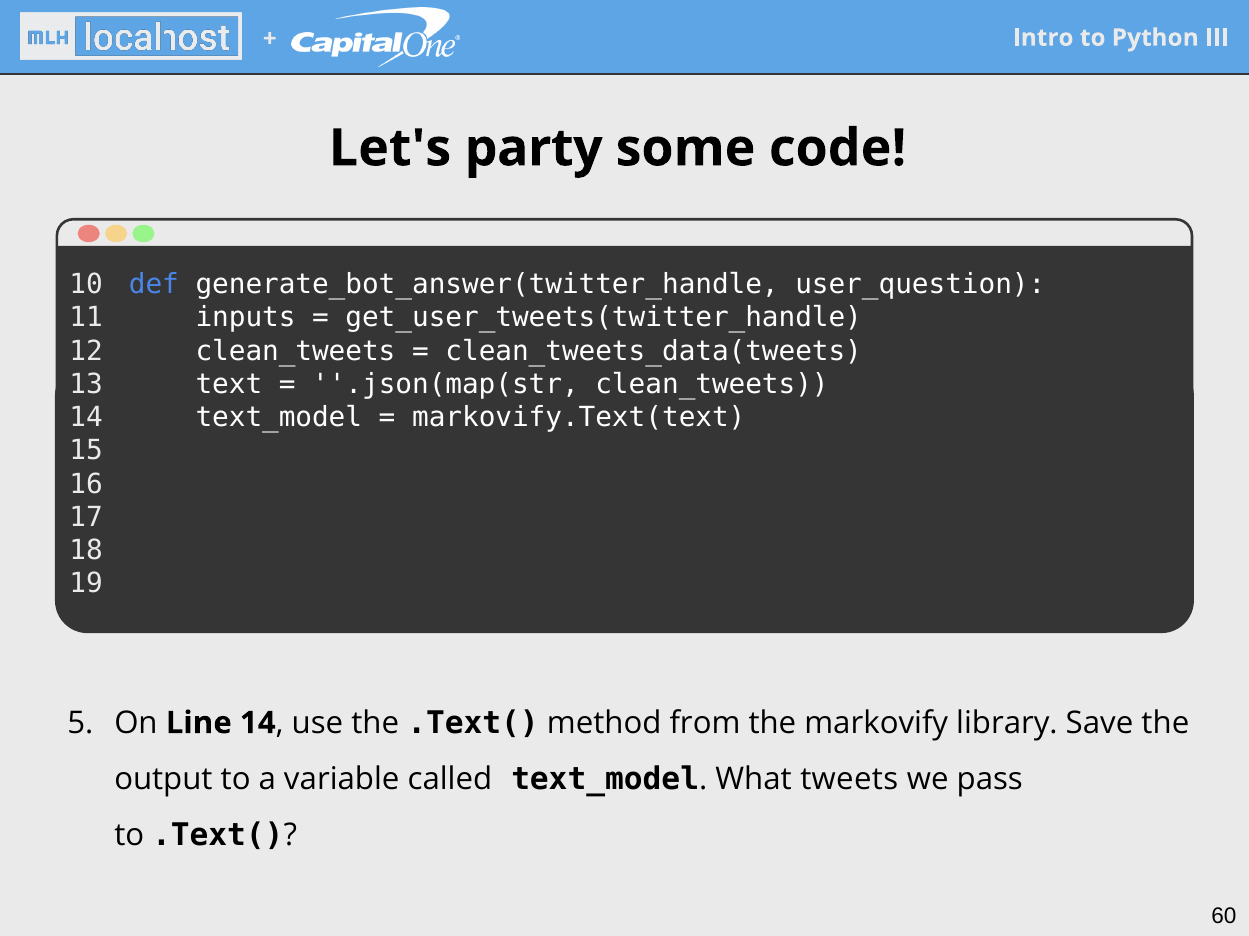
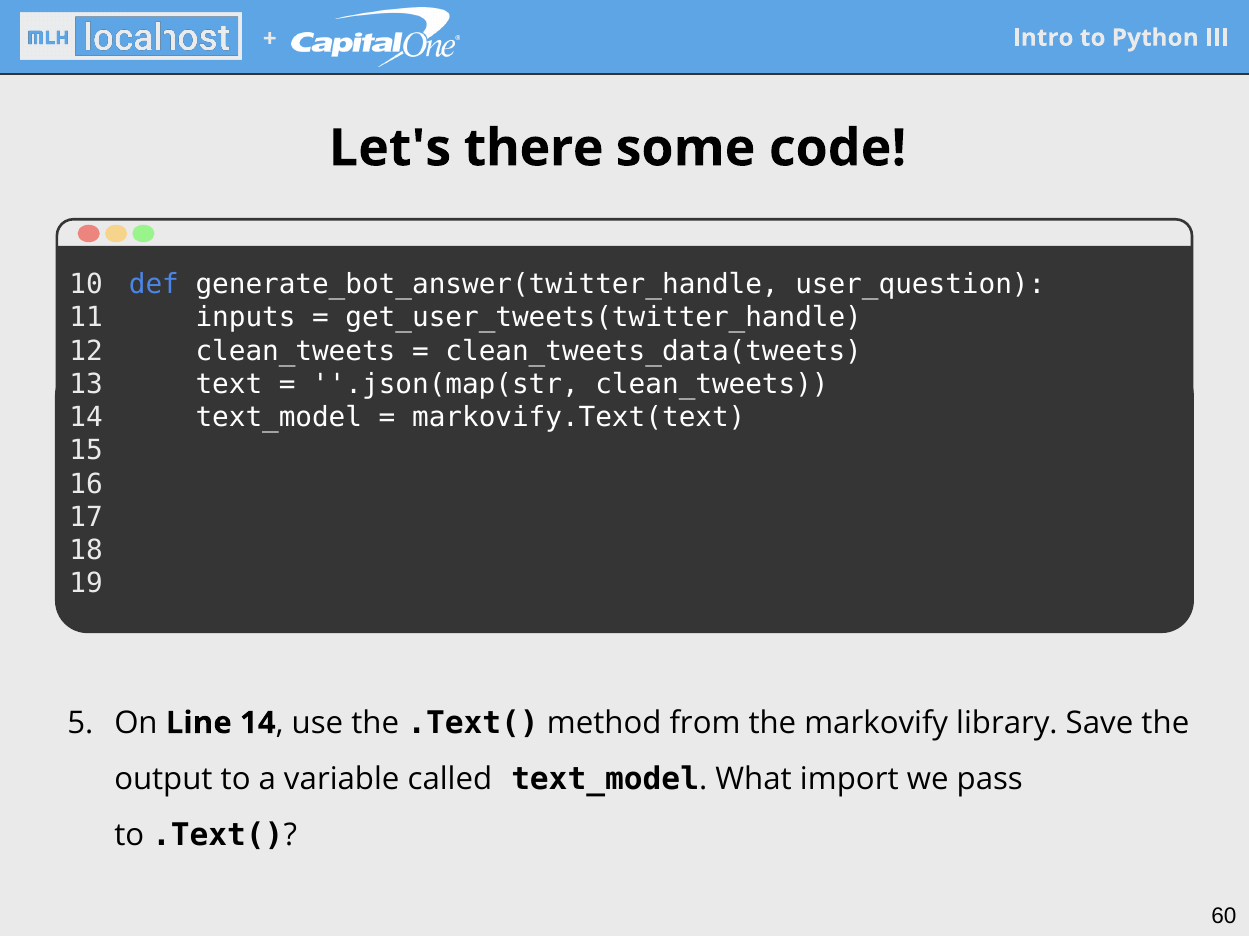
party: party -> there (534, 148)
tweets: tweets -> import (849, 780)
